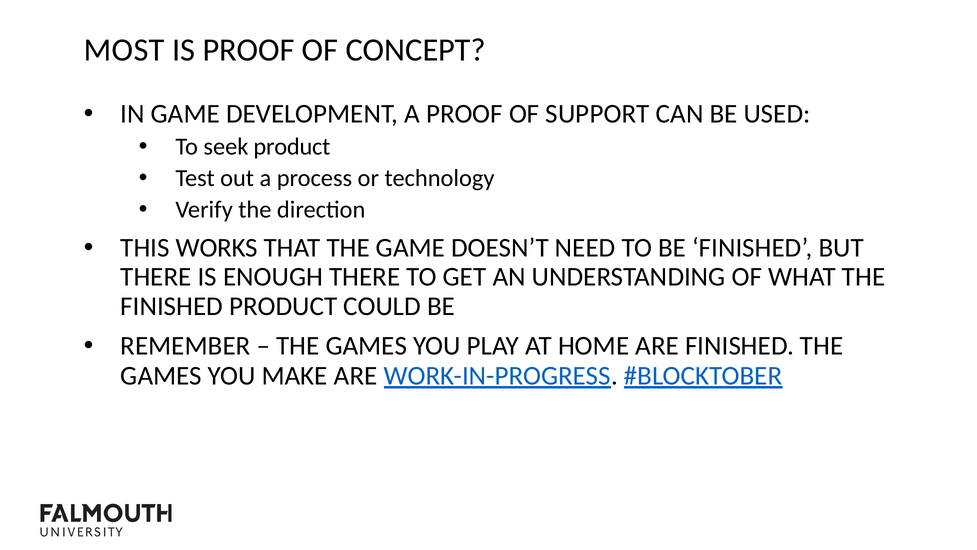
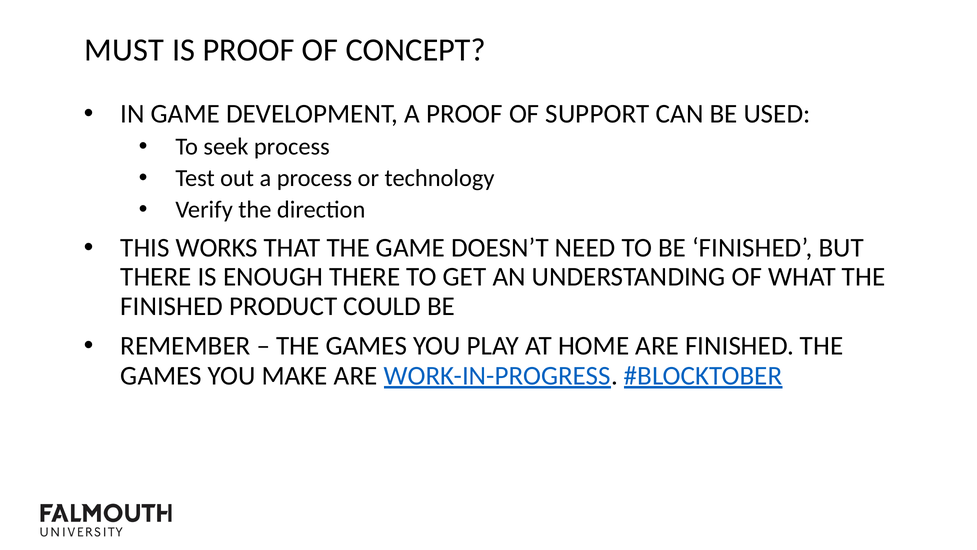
MOST: MOST -> MUST (124, 50)
seek product: product -> process (292, 147)
